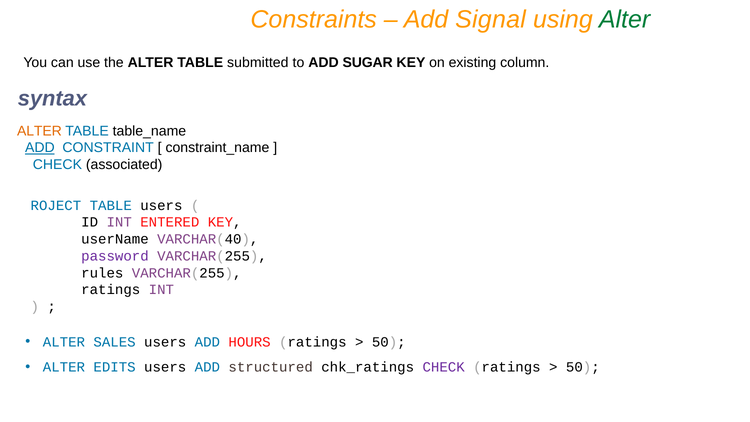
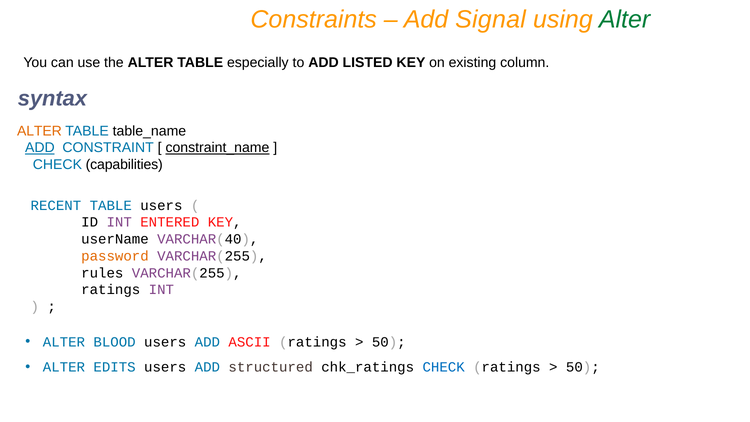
submitted: submitted -> especially (258, 62)
SUGAR: SUGAR -> LISTED (368, 62)
constraint_name underline: none -> present (217, 148)
associated: associated -> capabilities (124, 165)
ROJECT: ROJECT -> RECENT (56, 205)
password colour: purple -> orange (115, 256)
SALES: SALES -> BLOOD (115, 342)
HOURS: HOURS -> ASCII (250, 342)
CHECK colour: purple -> blue (444, 367)
